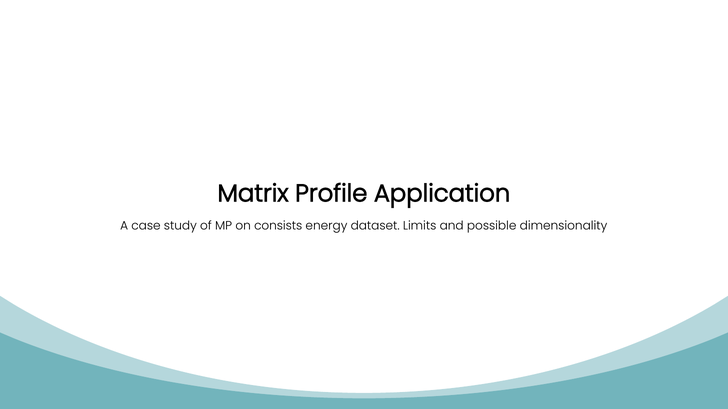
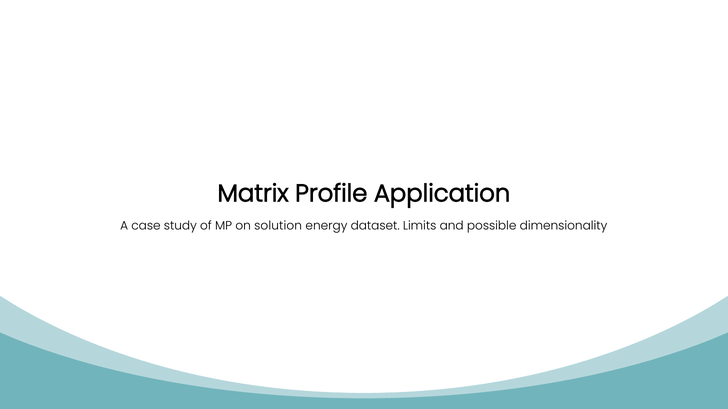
consists: consists -> solution (278, 226)
